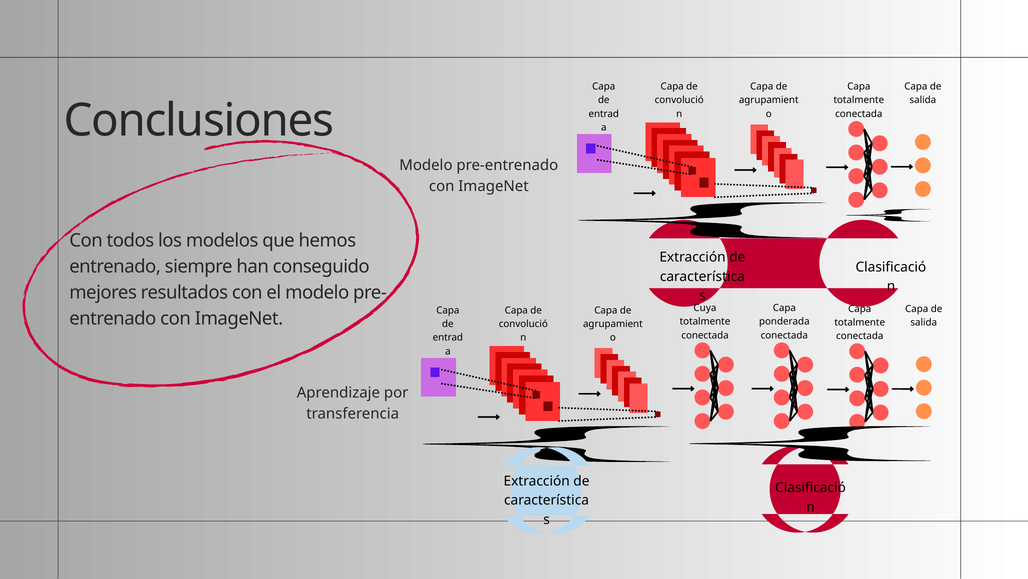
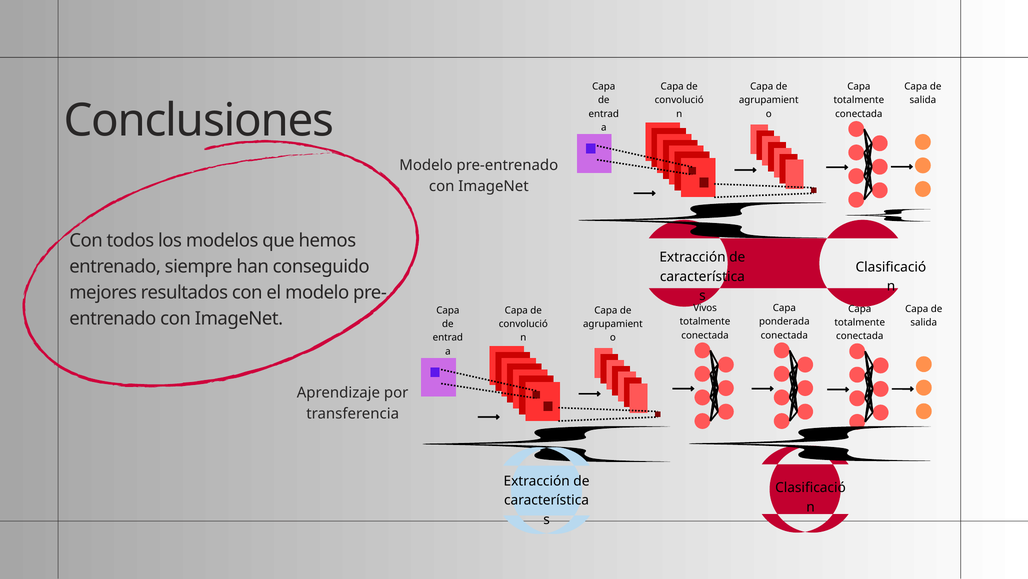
Cuya: Cuya -> Vivos (705, 308)
